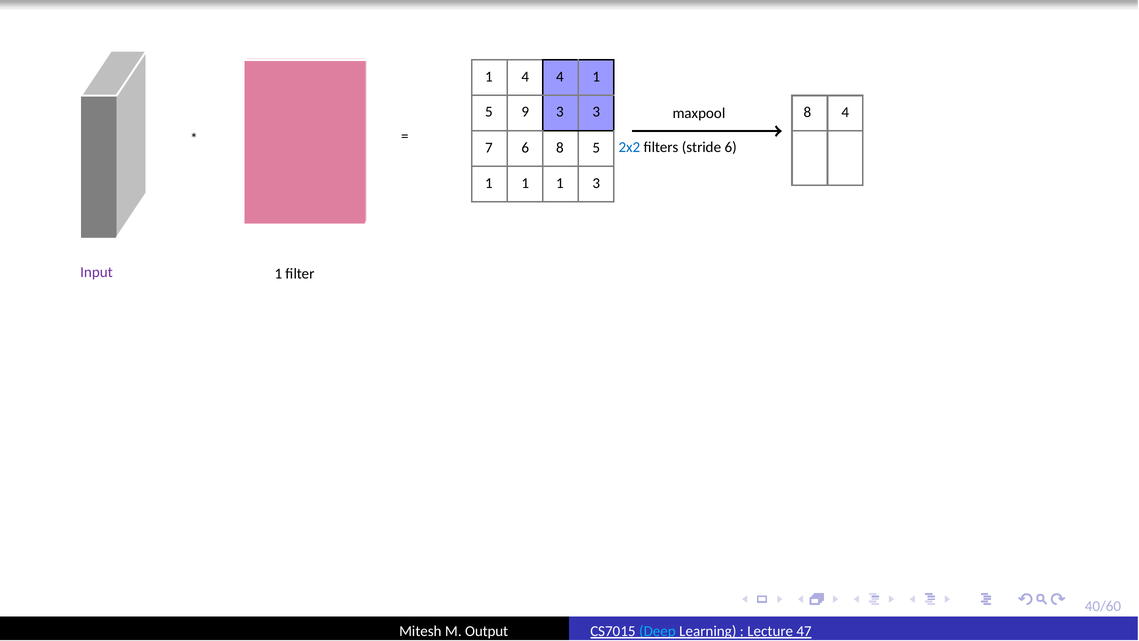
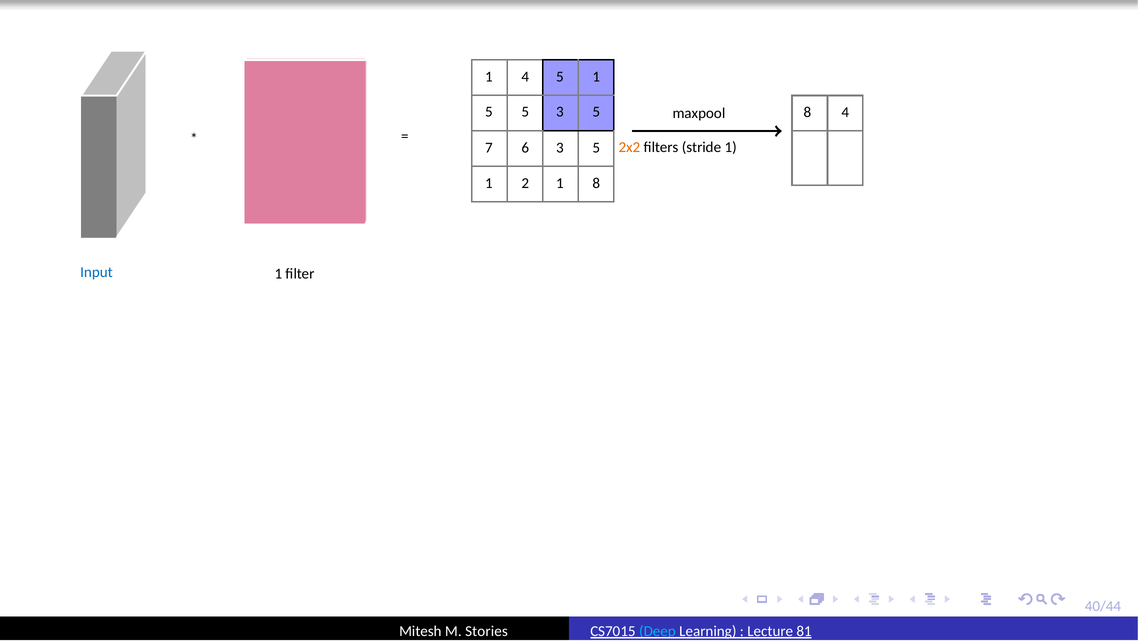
4 4: 4 -> 5 (560, 77)
5 9: 9 -> 5 (525, 112)
3: 3 -> 5 (596, 112)
7 6 8: 8 -> 3 (560, 148)
2x2 colour: blue -> orange (629, 148)
stride 6: 6 -> 1 (731, 148)
1: 1 -> 2 (525, 183)
3: 3 -> 8 (596, 183)
Input colour: purple -> blue (96, 272)
40/60: 40/60 -> 40/44 (1103, 606)
Output: Output -> Stories (486, 631)
47: 47 -> 81 (804, 631)
